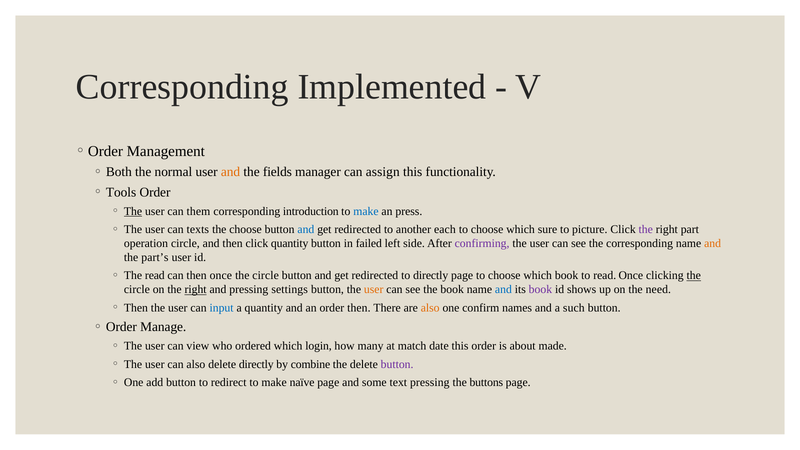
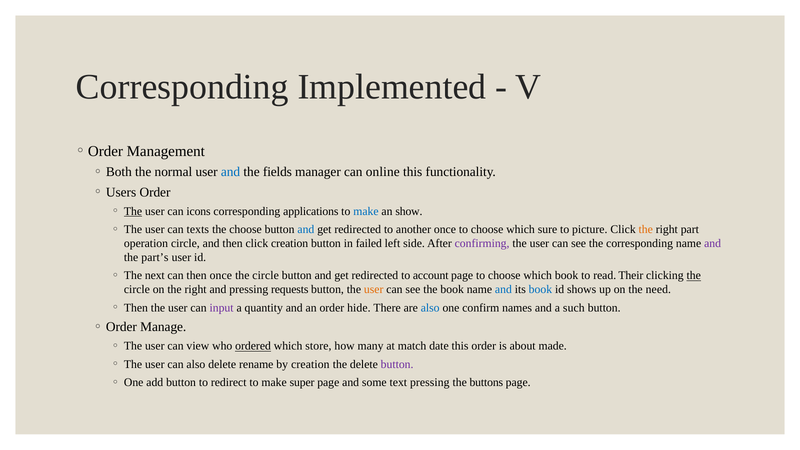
and colour: orange -> blue (231, 172)
assign: assign -> online (383, 172)
Tools: Tools -> Users (121, 192)
them: them -> icons (199, 211)
introduction: introduction -> applications (311, 211)
press: press -> show (409, 211)
another each: each -> once (445, 229)
the colour: purple -> orange (646, 229)
click quantity: quantity -> creation (290, 243)
and colour: orange -> purple (713, 243)
The read: read -> next (155, 276)
to directly: directly -> account (431, 276)
read Once: Once -> Their (631, 276)
right underline: present -> none (196, 290)
settings: settings -> requests (290, 290)
book colour: purple -> blue (540, 290)
input colour: blue -> purple (222, 308)
order then: then -> hide (359, 308)
also colour: orange -> blue (430, 308)
ordered underline: none -> present (253, 346)
login: login -> store (318, 346)
delete directly: directly -> rename (256, 364)
by combine: combine -> creation (310, 364)
naïve: naïve -> super (302, 382)
